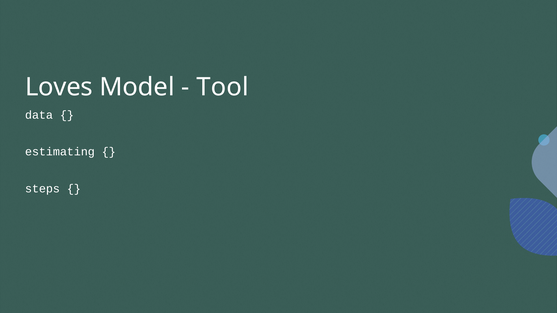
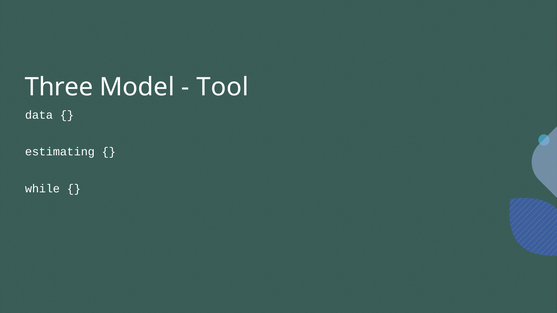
Loves: Loves -> Three (59, 87)
steps: steps -> while (42, 189)
